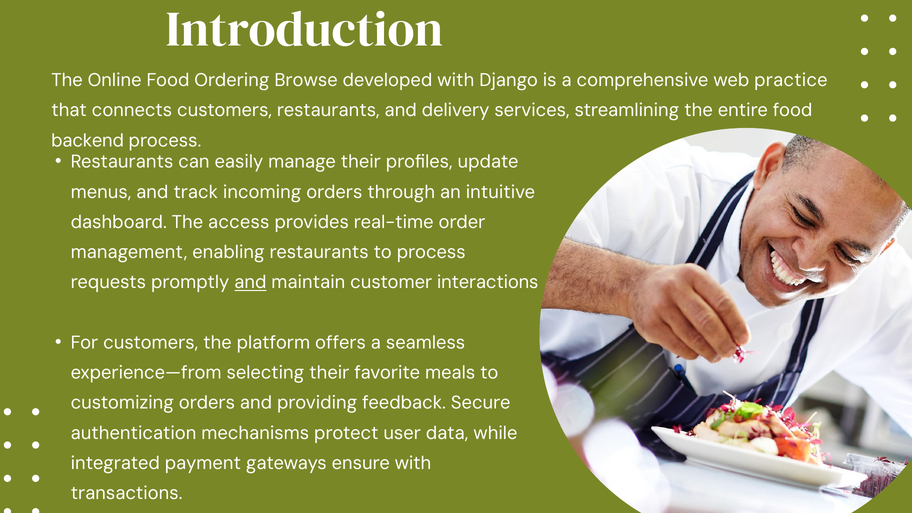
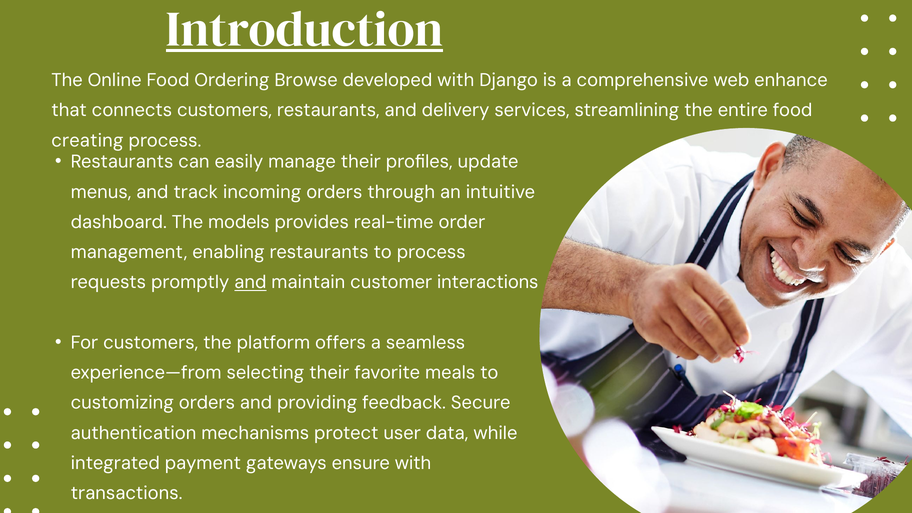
Introduction underline: none -> present (305, 29)
practice: practice -> enhance (791, 80)
backend: backend -> creating (87, 140)
access: access -> models (239, 222)
